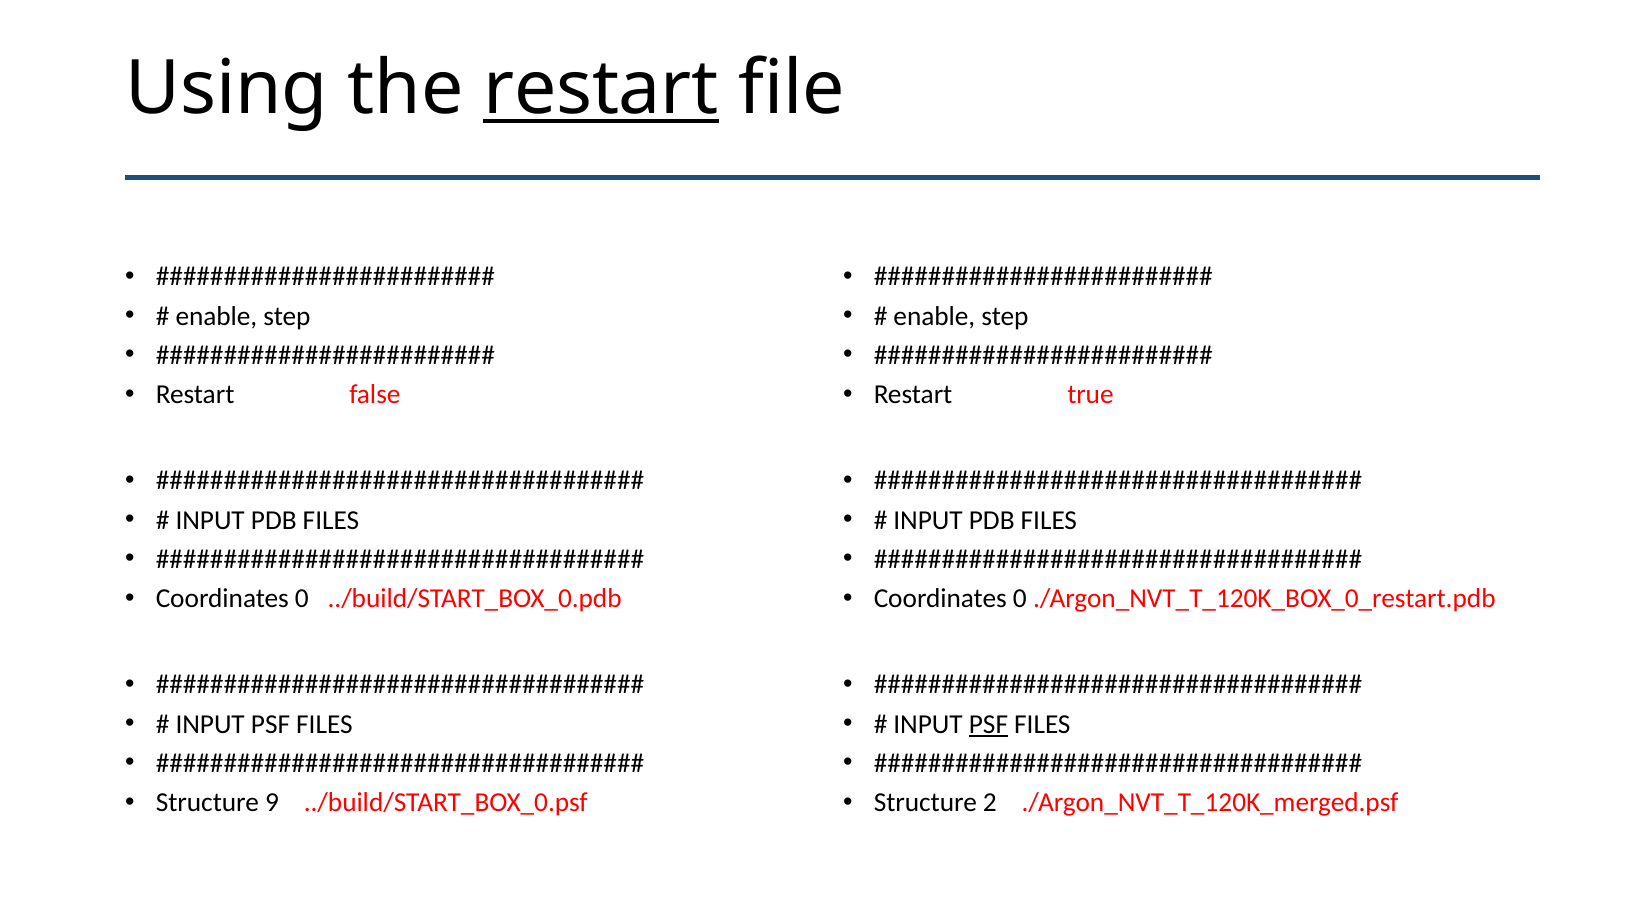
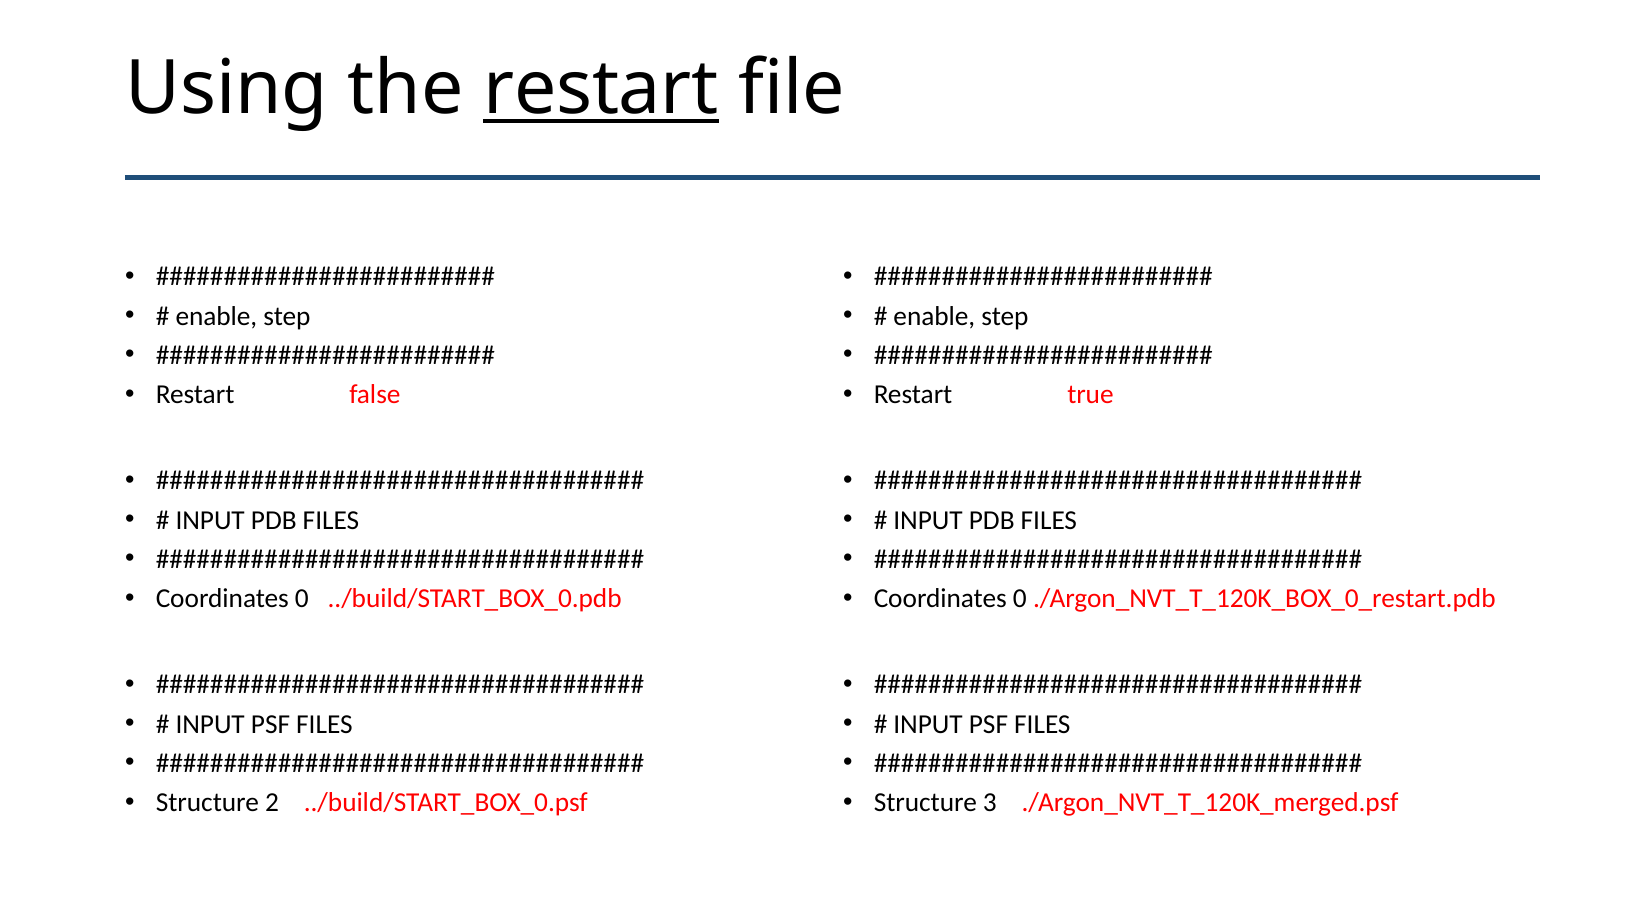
PSF underline: present -> none (988, 724)
9: 9 -> 2 (272, 803)
2: 2 -> 3 (990, 803)
